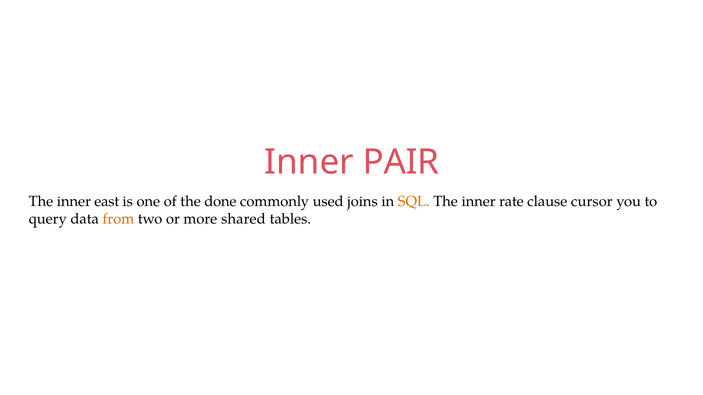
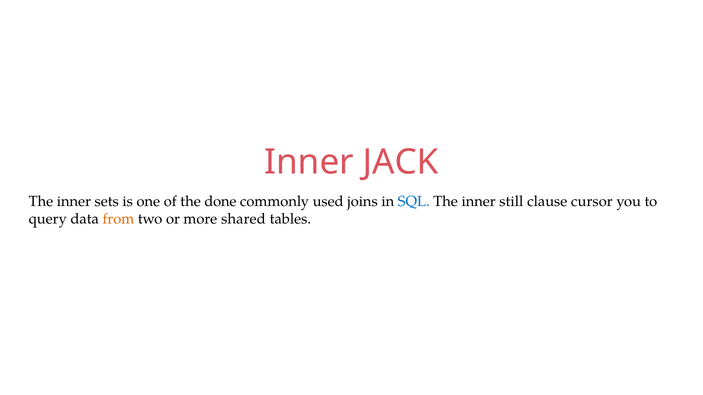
PAIR: PAIR -> JACK (401, 162)
east: east -> sets (107, 202)
SQL colour: orange -> blue (414, 202)
rate: rate -> still (511, 202)
